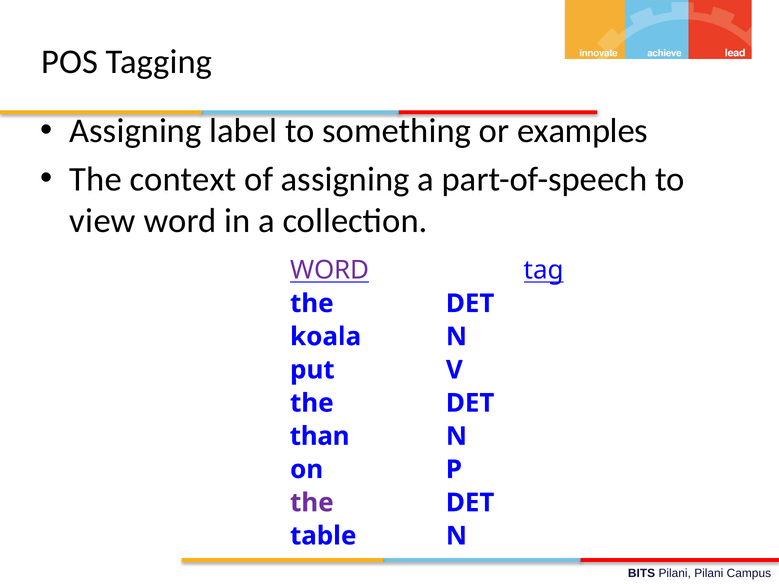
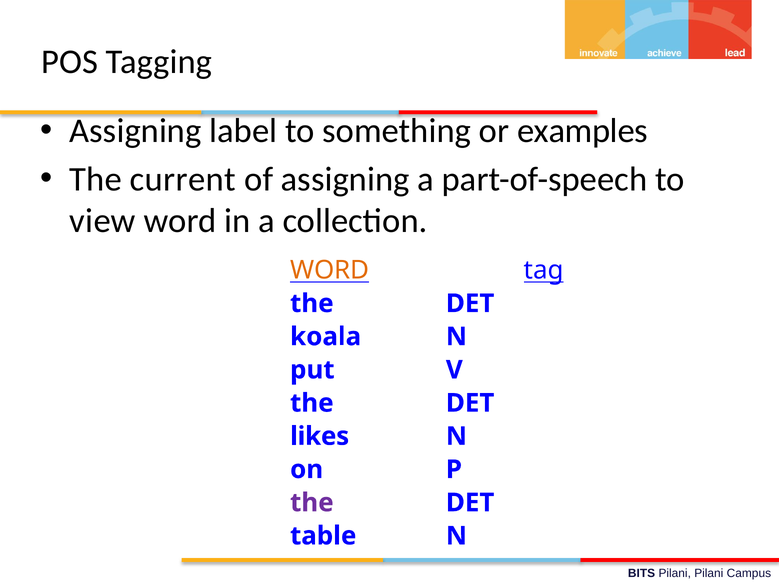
context: context -> current (183, 179)
WORD colour: purple -> orange (330, 270)
than: than -> likes (320, 436)
